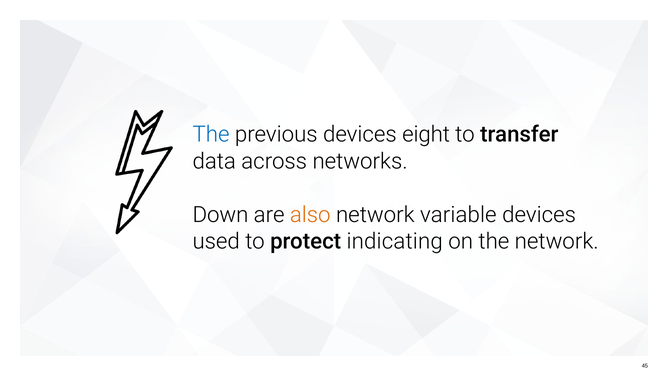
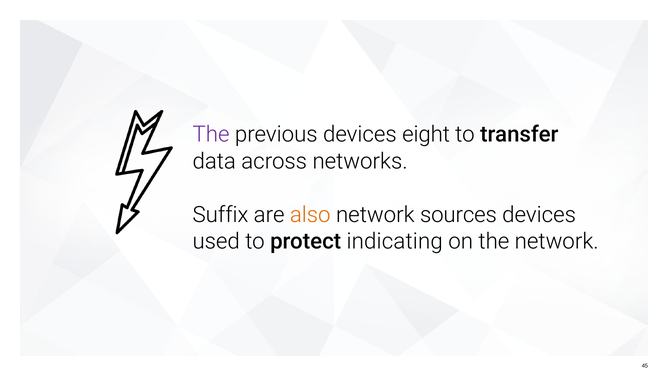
The colour: blue -> purple (211, 135)
Down: Down -> Suffix (220, 215)
variable: variable -> sources (458, 215)
